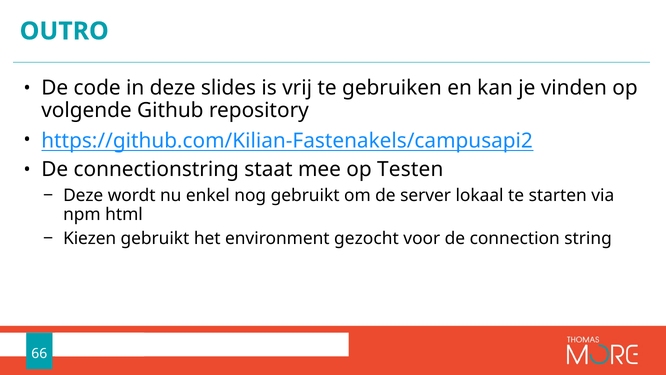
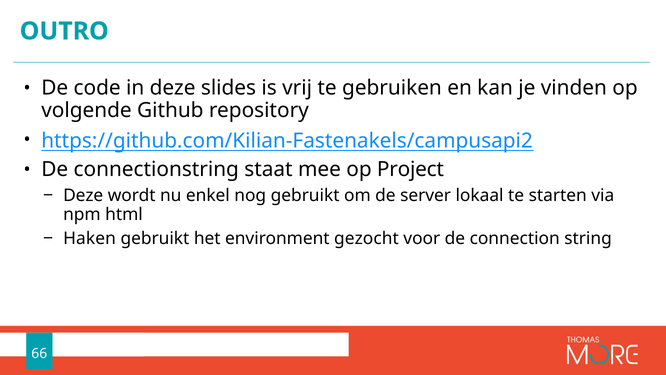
Testen: Testen -> Project (410, 169)
Kiezen: Kiezen -> Haken (90, 238)
